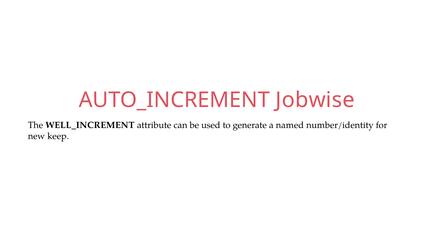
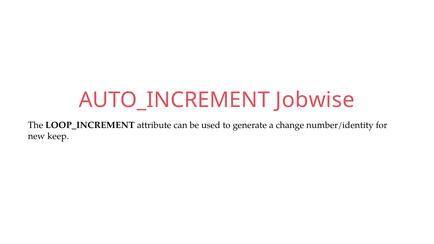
WELL_INCREMENT: WELL_INCREMENT -> LOOP_INCREMENT (90, 125)
named: named -> change (290, 125)
